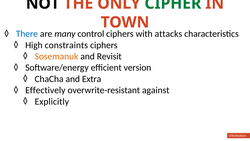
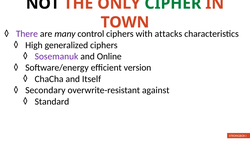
There colour: blue -> purple (27, 34)
constraints: constraints -> generalized (66, 45)
Sosemanuk colour: orange -> purple (56, 56)
Revisit: Revisit -> Online (109, 56)
Extra: Extra -> Itself (92, 79)
Effectively: Effectively -> Secondary (45, 90)
Explicitly: Explicitly -> Standard (52, 101)
